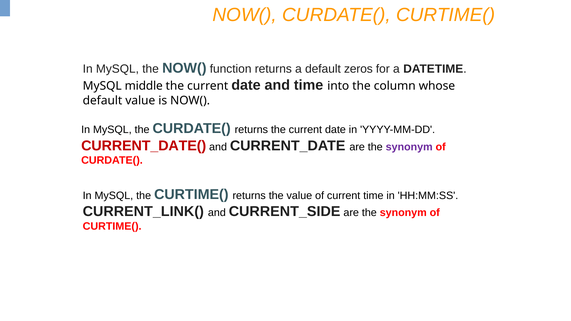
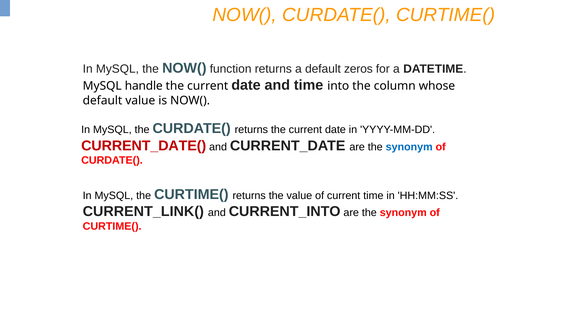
middle: middle -> handle (144, 86)
synonym colour: purple -> blue (409, 147)
CURRENT_SIDE: CURRENT_SIDE -> CURRENT_INTO (285, 212)
